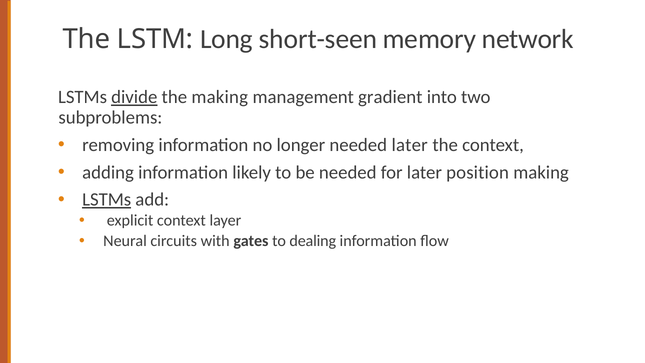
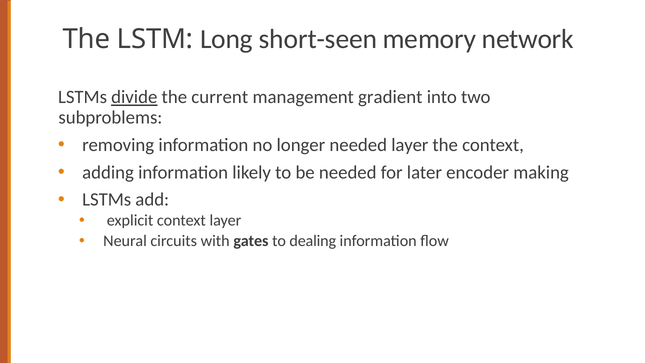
the making: making -> current (220, 97)
needed later: later -> layer (410, 145)
position: position -> encoder (478, 172)
LSTMs underline: present -> none (107, 200)
